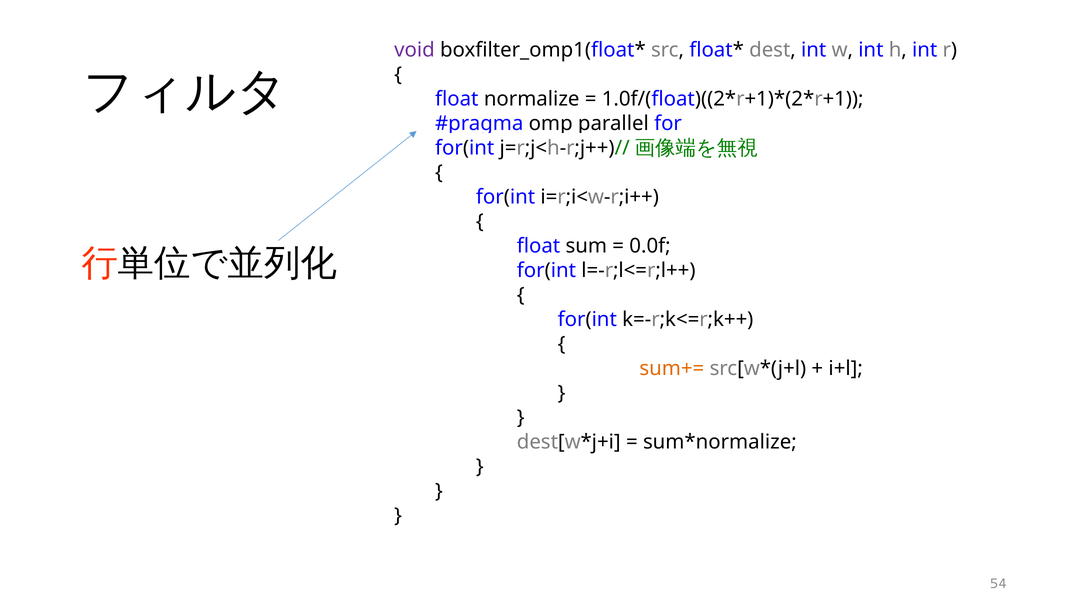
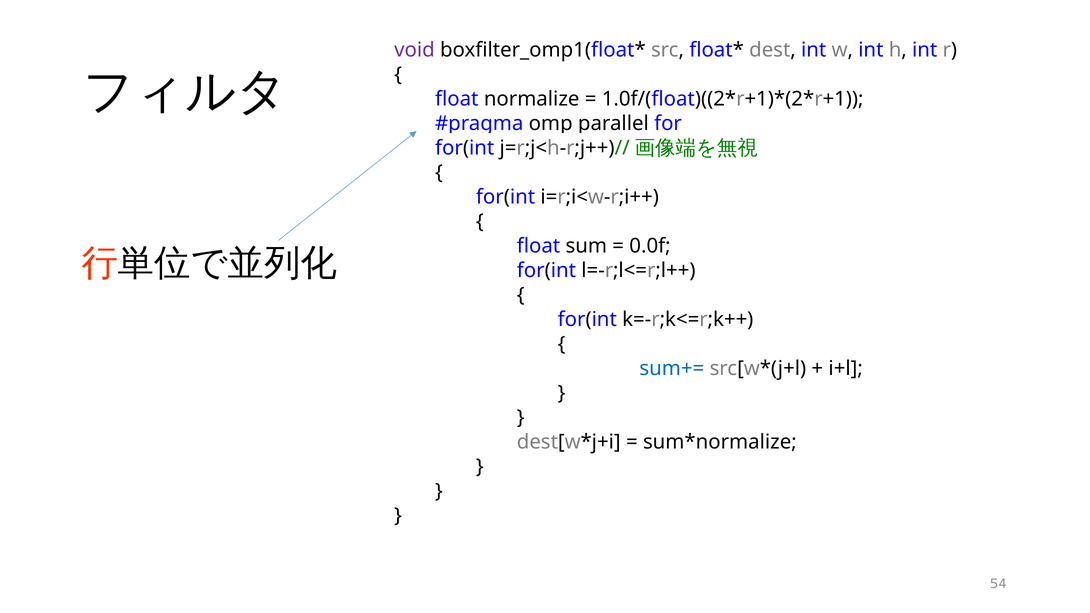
sum+= colour: orange -> blue (672, 369)
